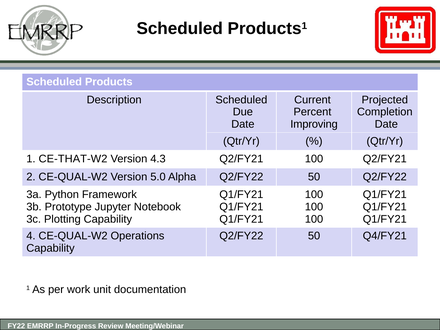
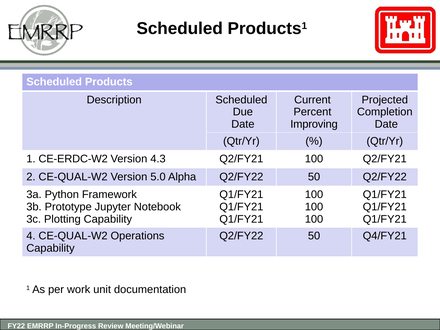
CE-THAT-W2: CE-THAT-W2 -> CE-ERDC-W2 (73, 159)
